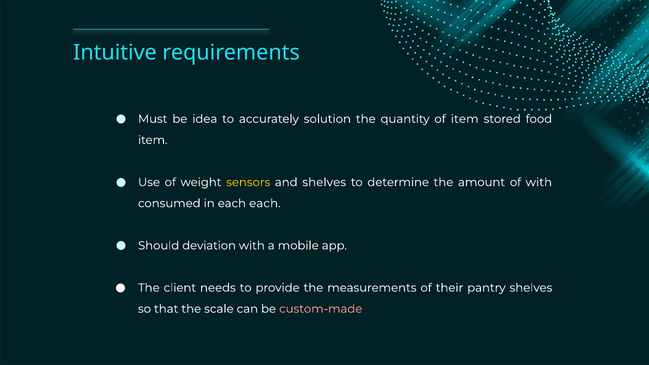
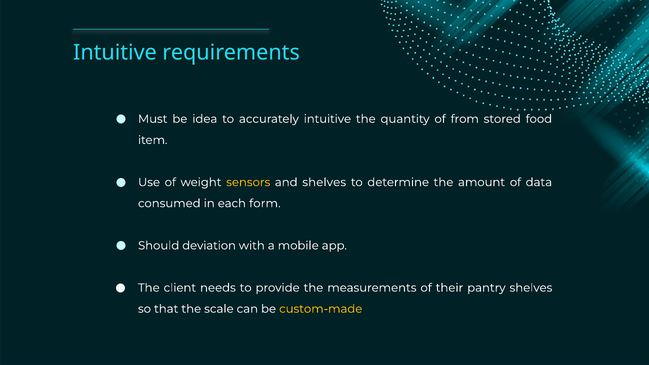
accurately solution: solution -> intuitive (327, 119)
of item: item -> from (465, 119)
of with: with -> data (539, 182)
each each: each -> form (265, 203)
custom-made colour: pink -> yellow (321, 309)
